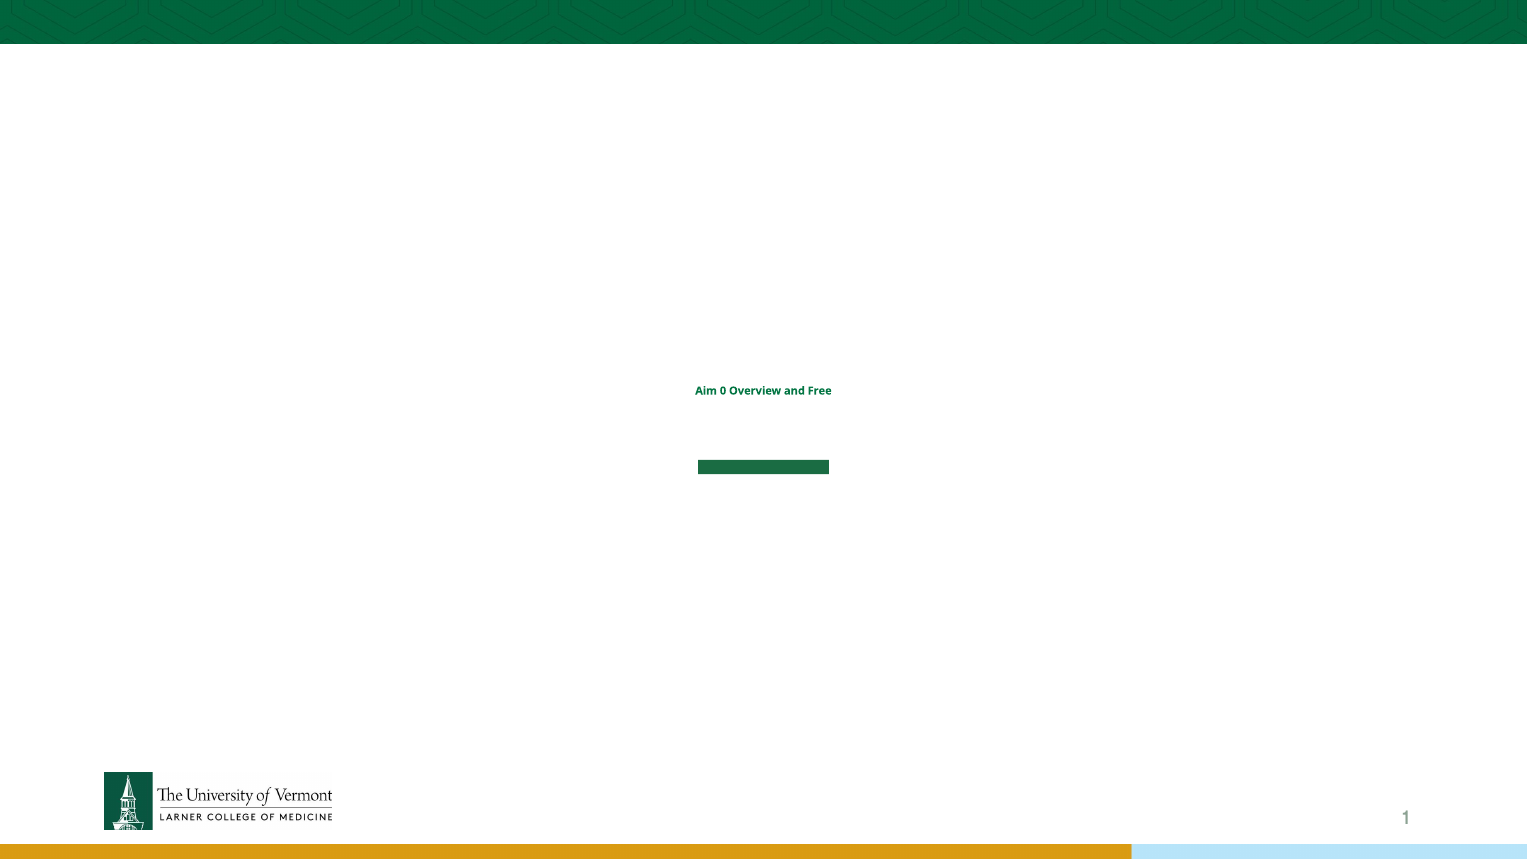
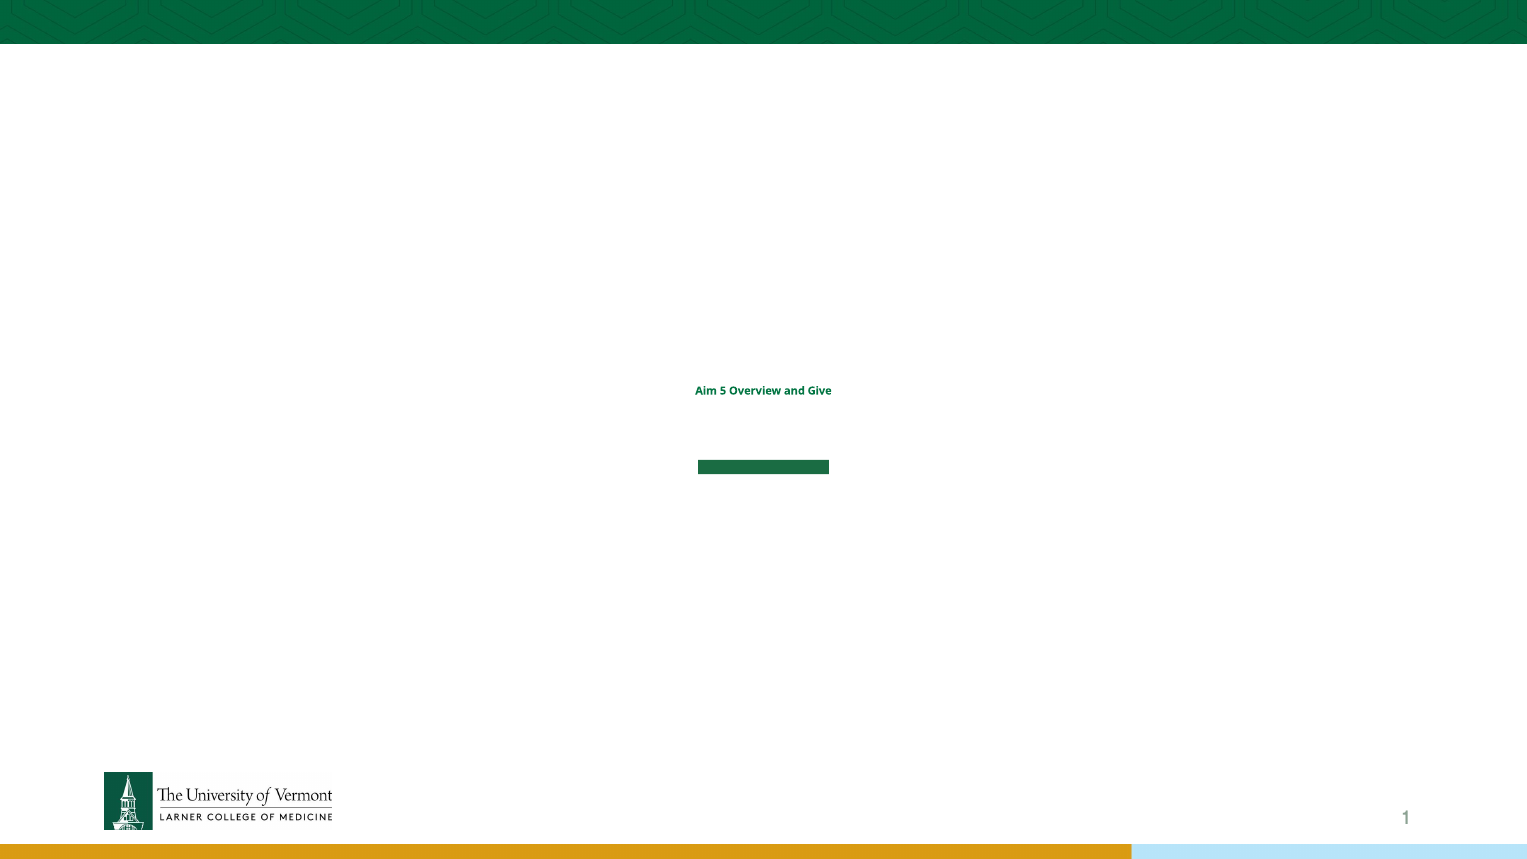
0: 0 -> 5 (723, 391)
Free: Free -> Give (820, 391)
